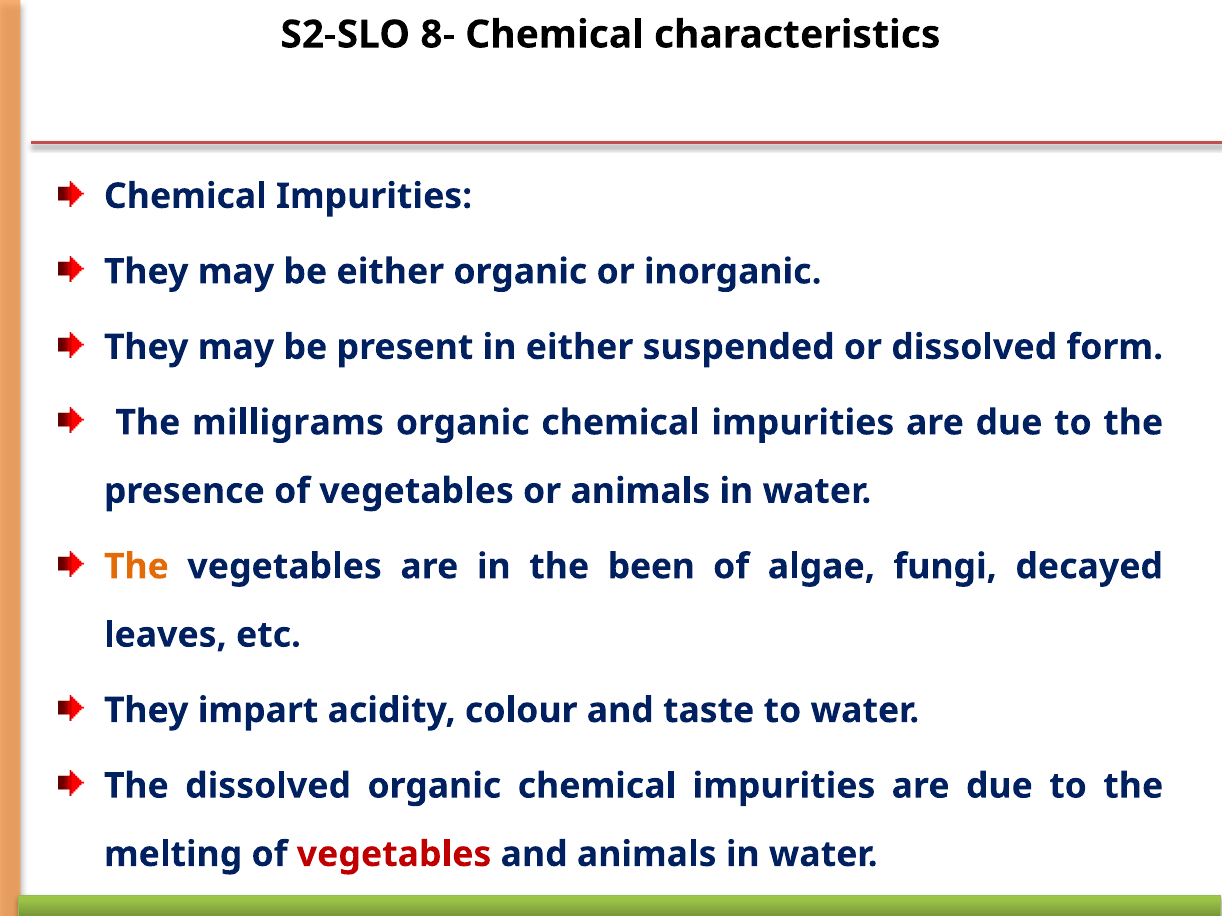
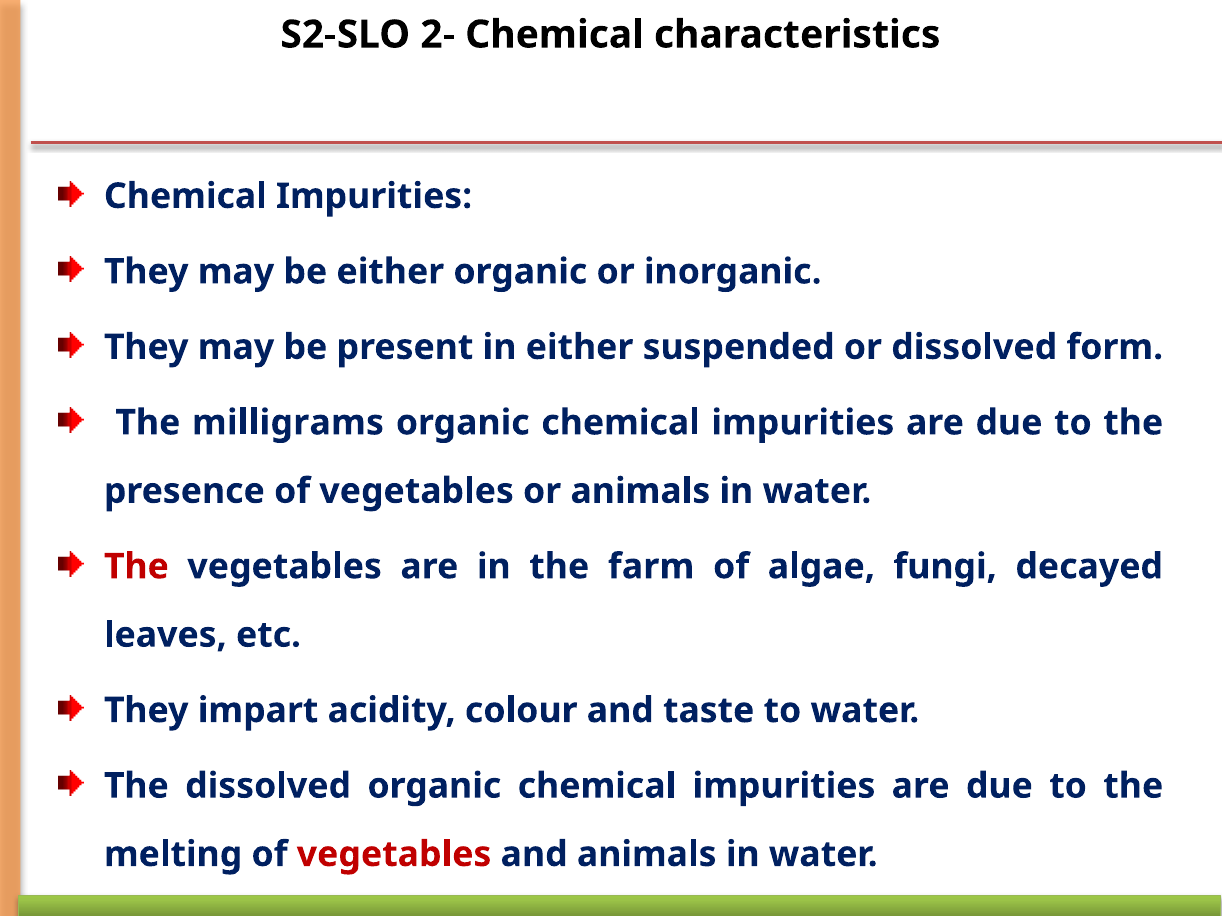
8-: 8- -> 2- (438, 35)
The colour: orange -> red (136, 567)
been: been -> farm (651, 567)
